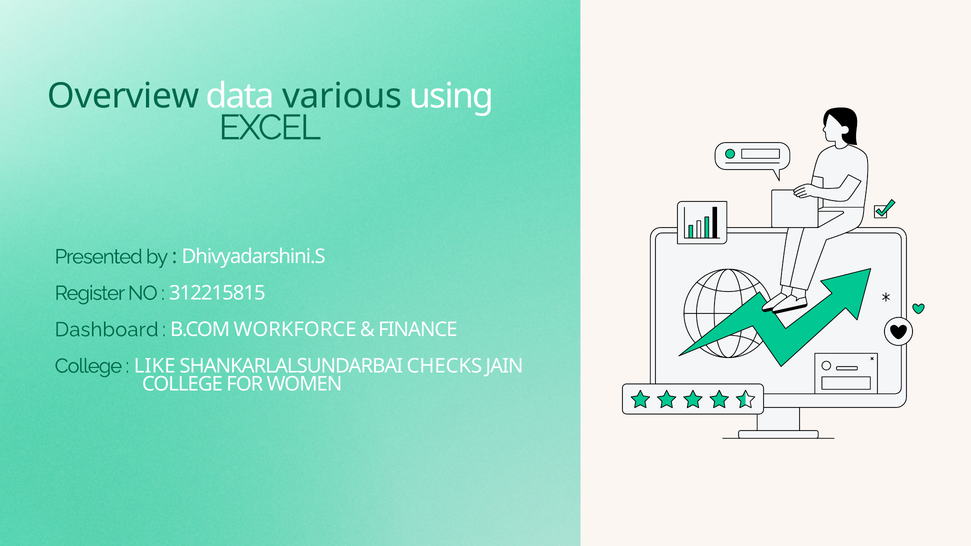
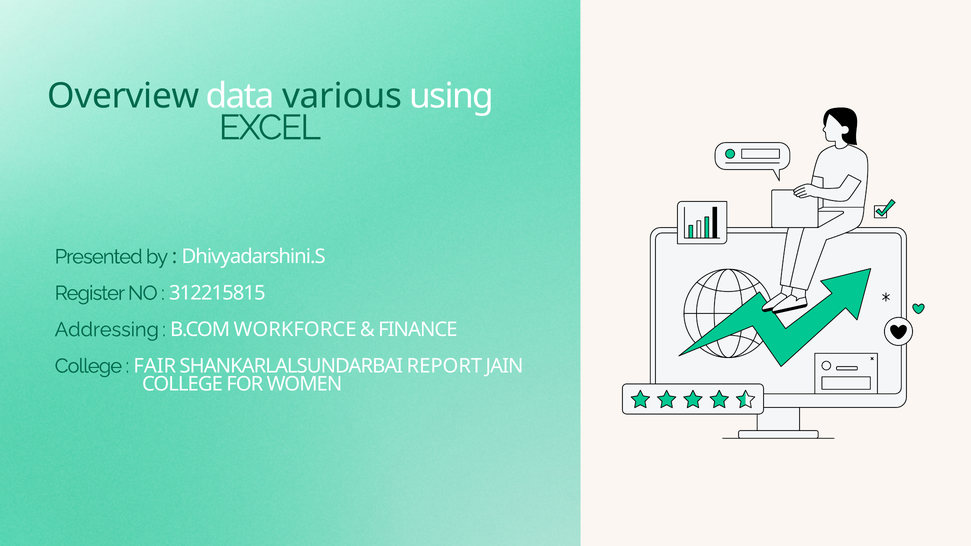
Dashboard: Dashboard -> Addressing (107, 330)
LIKE: LIKE -> FAIR (155, 366)
CHECKS: CHECKS -> REPORT (444, 366)
